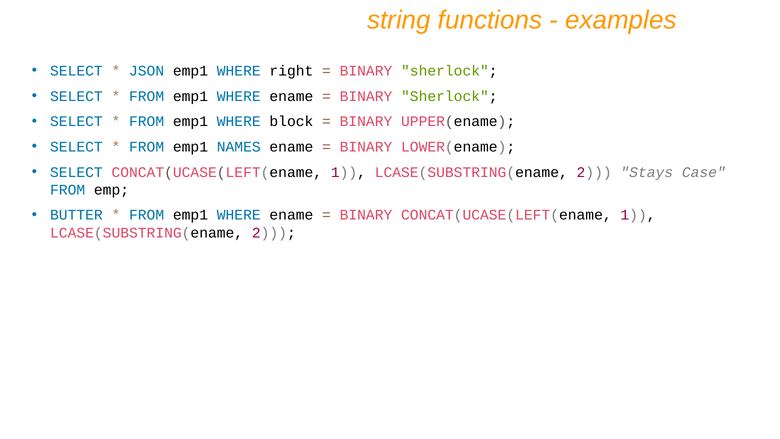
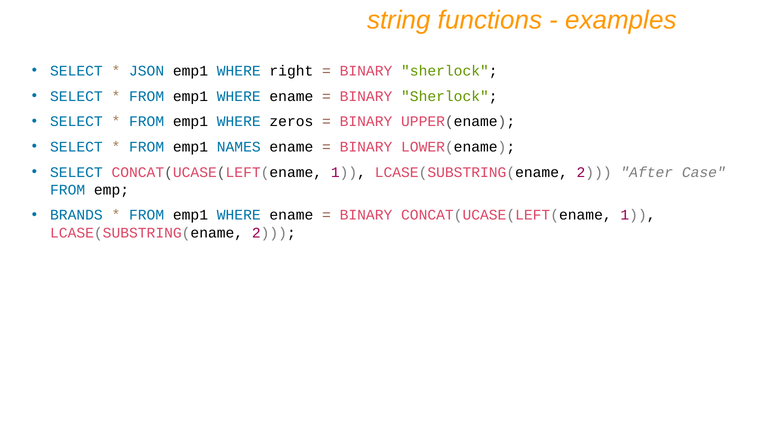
block: block -> zeros (291, 121)
Stays: Stays -> After (647, 172)
BUTTER: BUTTER -> BRANDS (76, 215)
